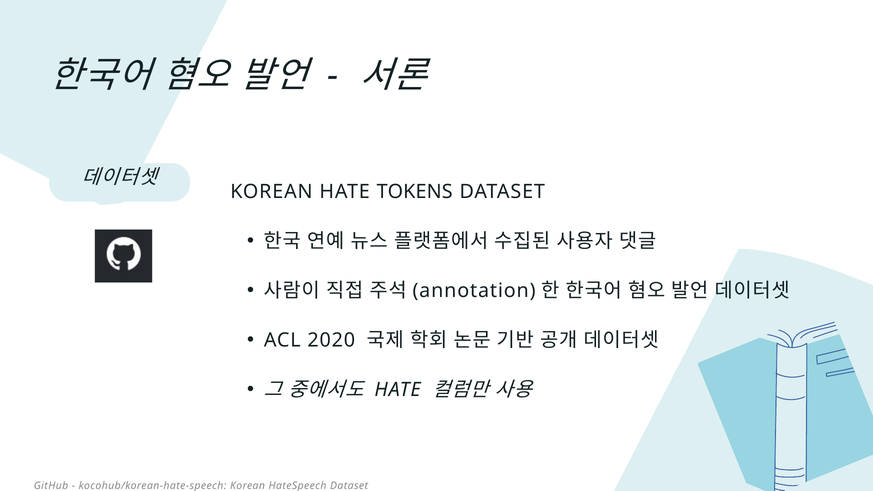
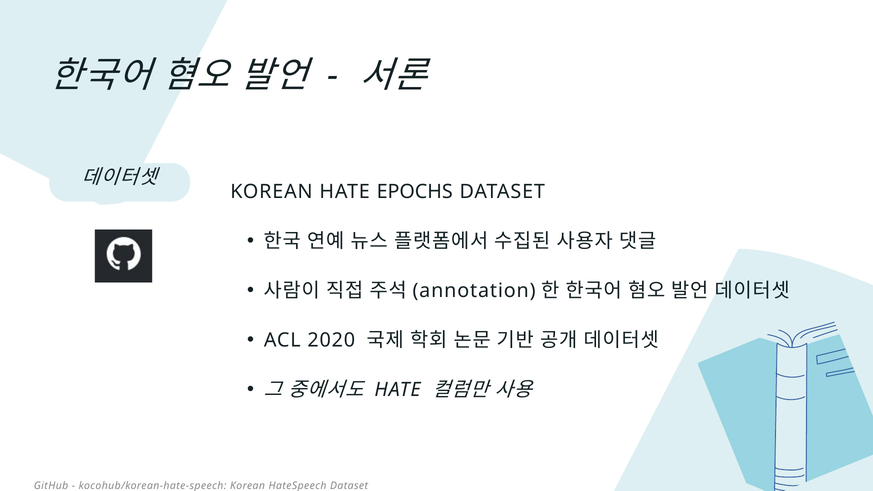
TOKENS: TOKENS -> EPOCHS (415, 192)
